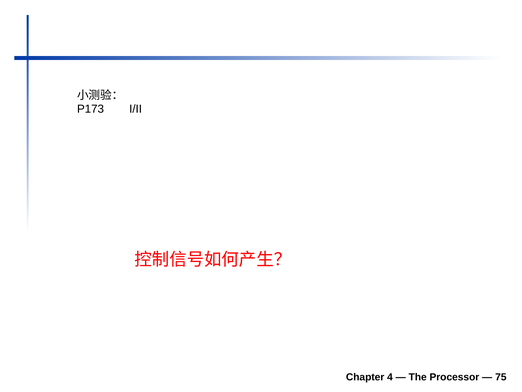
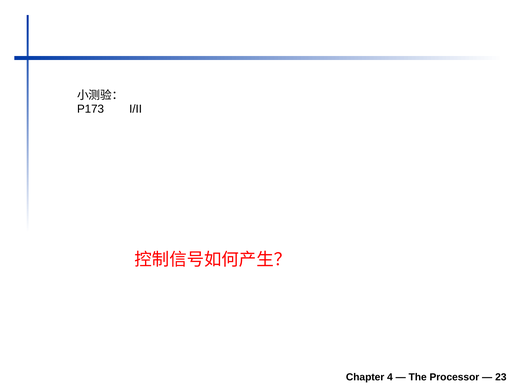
75: 75 -> 23 (501, 377)
